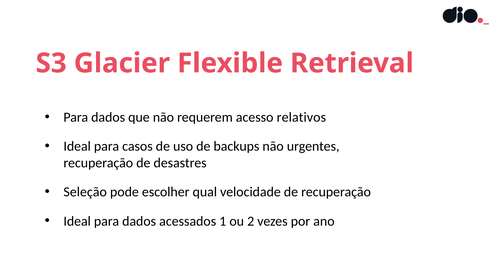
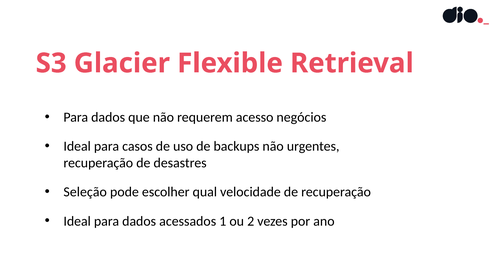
relativos: relativos -> negócios (301, 117)
